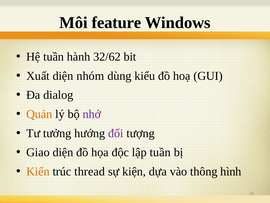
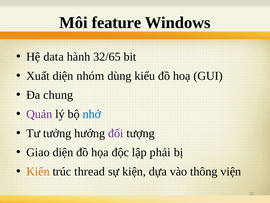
Hệ tuần: tuần -> data (54, 57)
32/62: 32/62 -> 32/65 (107, 57)
dialog: dialog -> chung (58, 95)
Quản colour: orange -> purple (39, 114)
nhớ colour: purple -> blue (92, 114)
lập tuần: tuần -> phải (160, 152)
hình: hình -> viện (231, 171)
